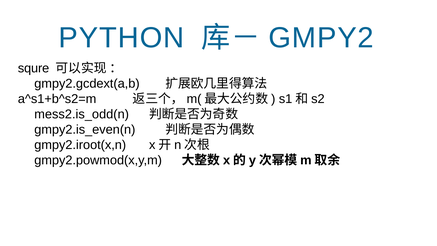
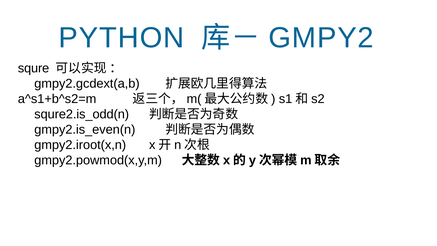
mess2.is_odd(n: mess2.is_odd(n -> squre2.is_odd(n (82, 114)
